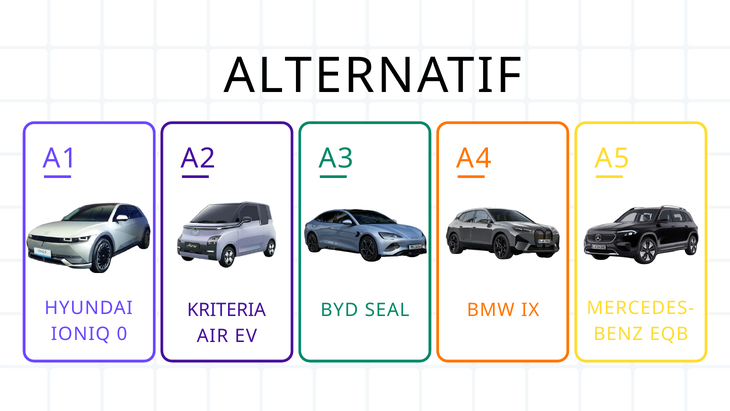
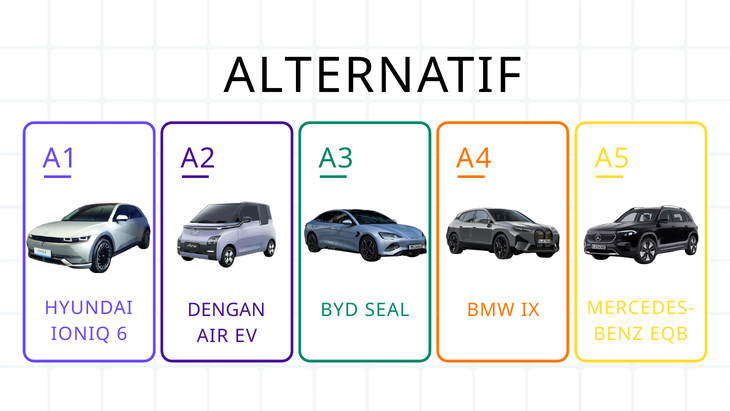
KRITERIA: KRITERIA -> DENGAN (226, 310)
0: 0 -> 6 (122, 334)
